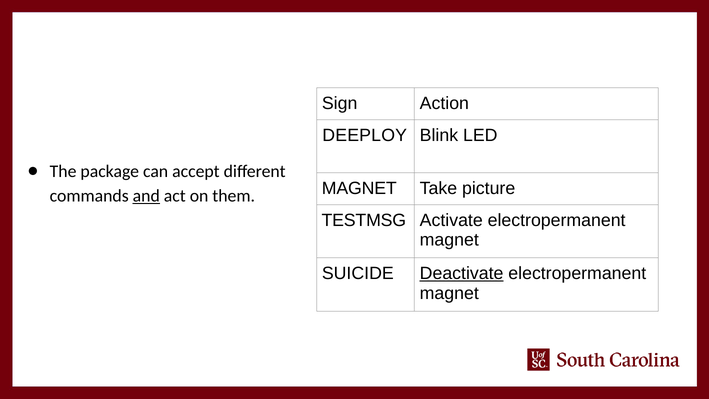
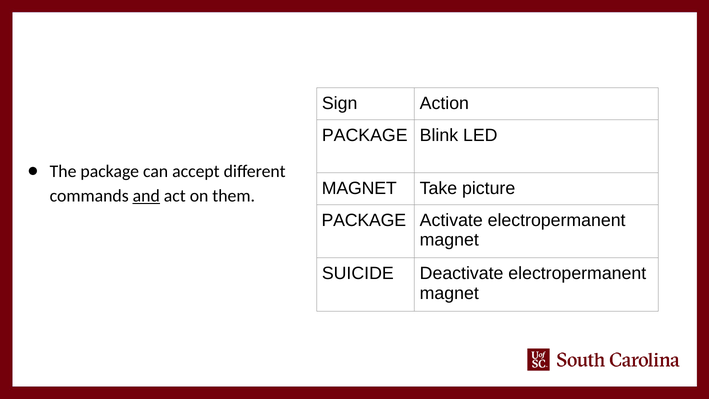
DEEPLOY: DEEPLOY -> PACKAGE (365, 135)
TESTMSG: TESTMSG -> PACKAGE (364, 220)
Deactivate underline: present -> none (462, 273)
